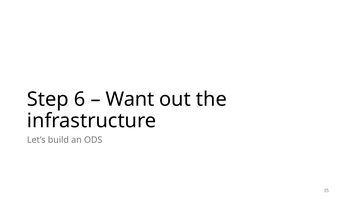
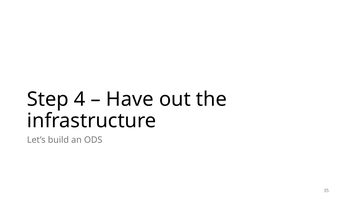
6: 6 -> 4 (80, 99)
Want: Want -> Have (130, 99)
